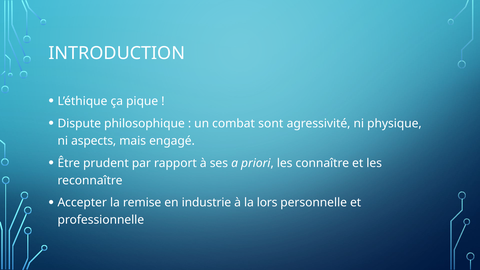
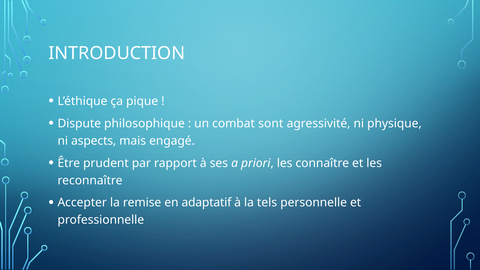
industrie: industrie -> adaptatif (206, 203)
lors: lors -> tels (267, 203)
